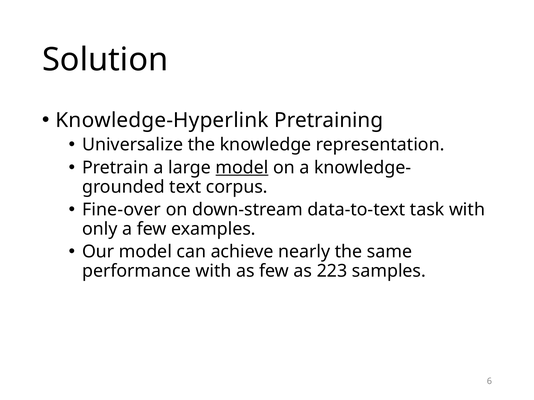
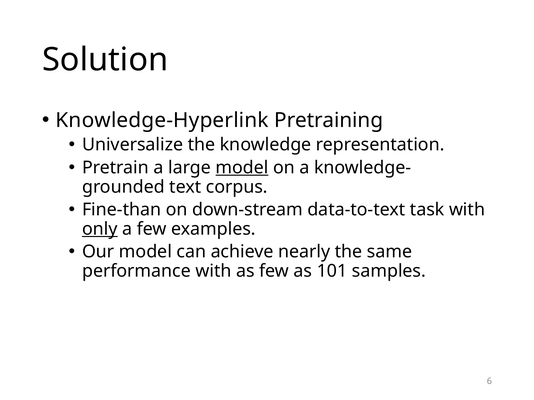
Fine-over: Fine-over -> Fine-than (122, 210)
only underline: none -> present (100, 229)
223: 223 -> 101 (332, 271)
